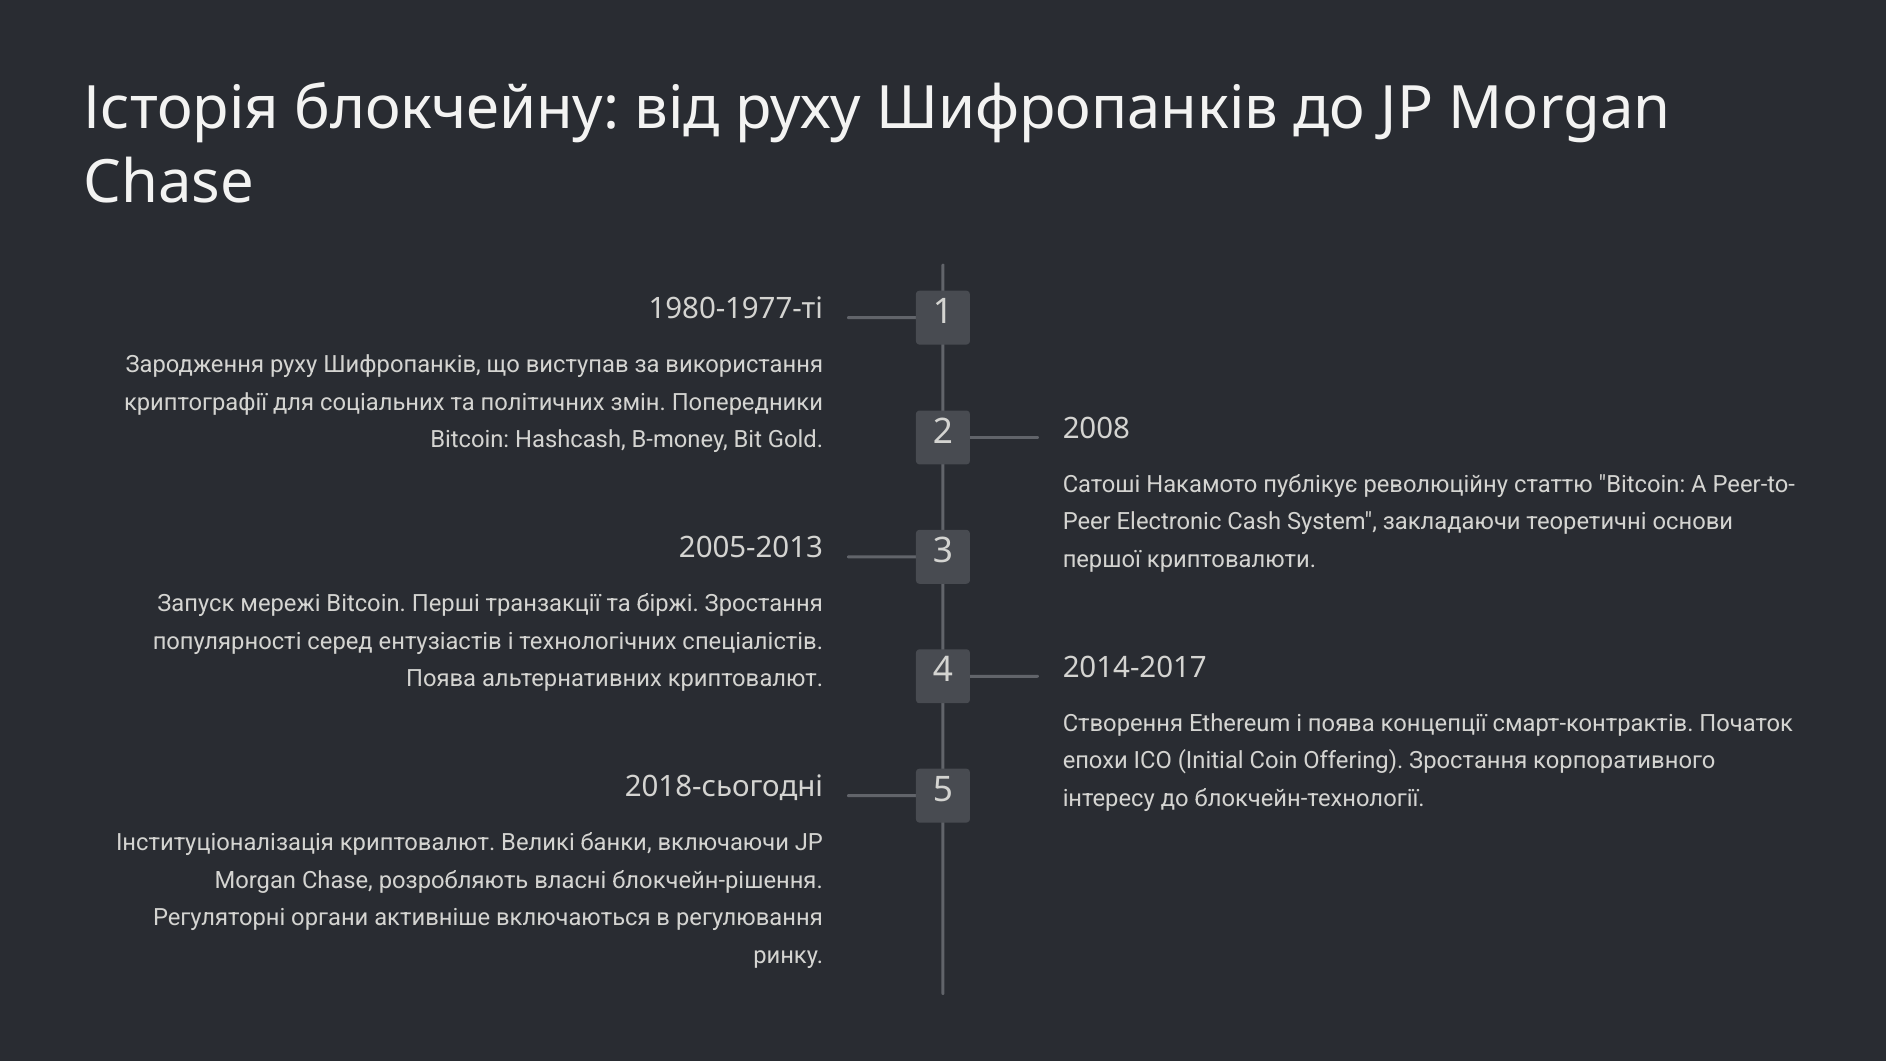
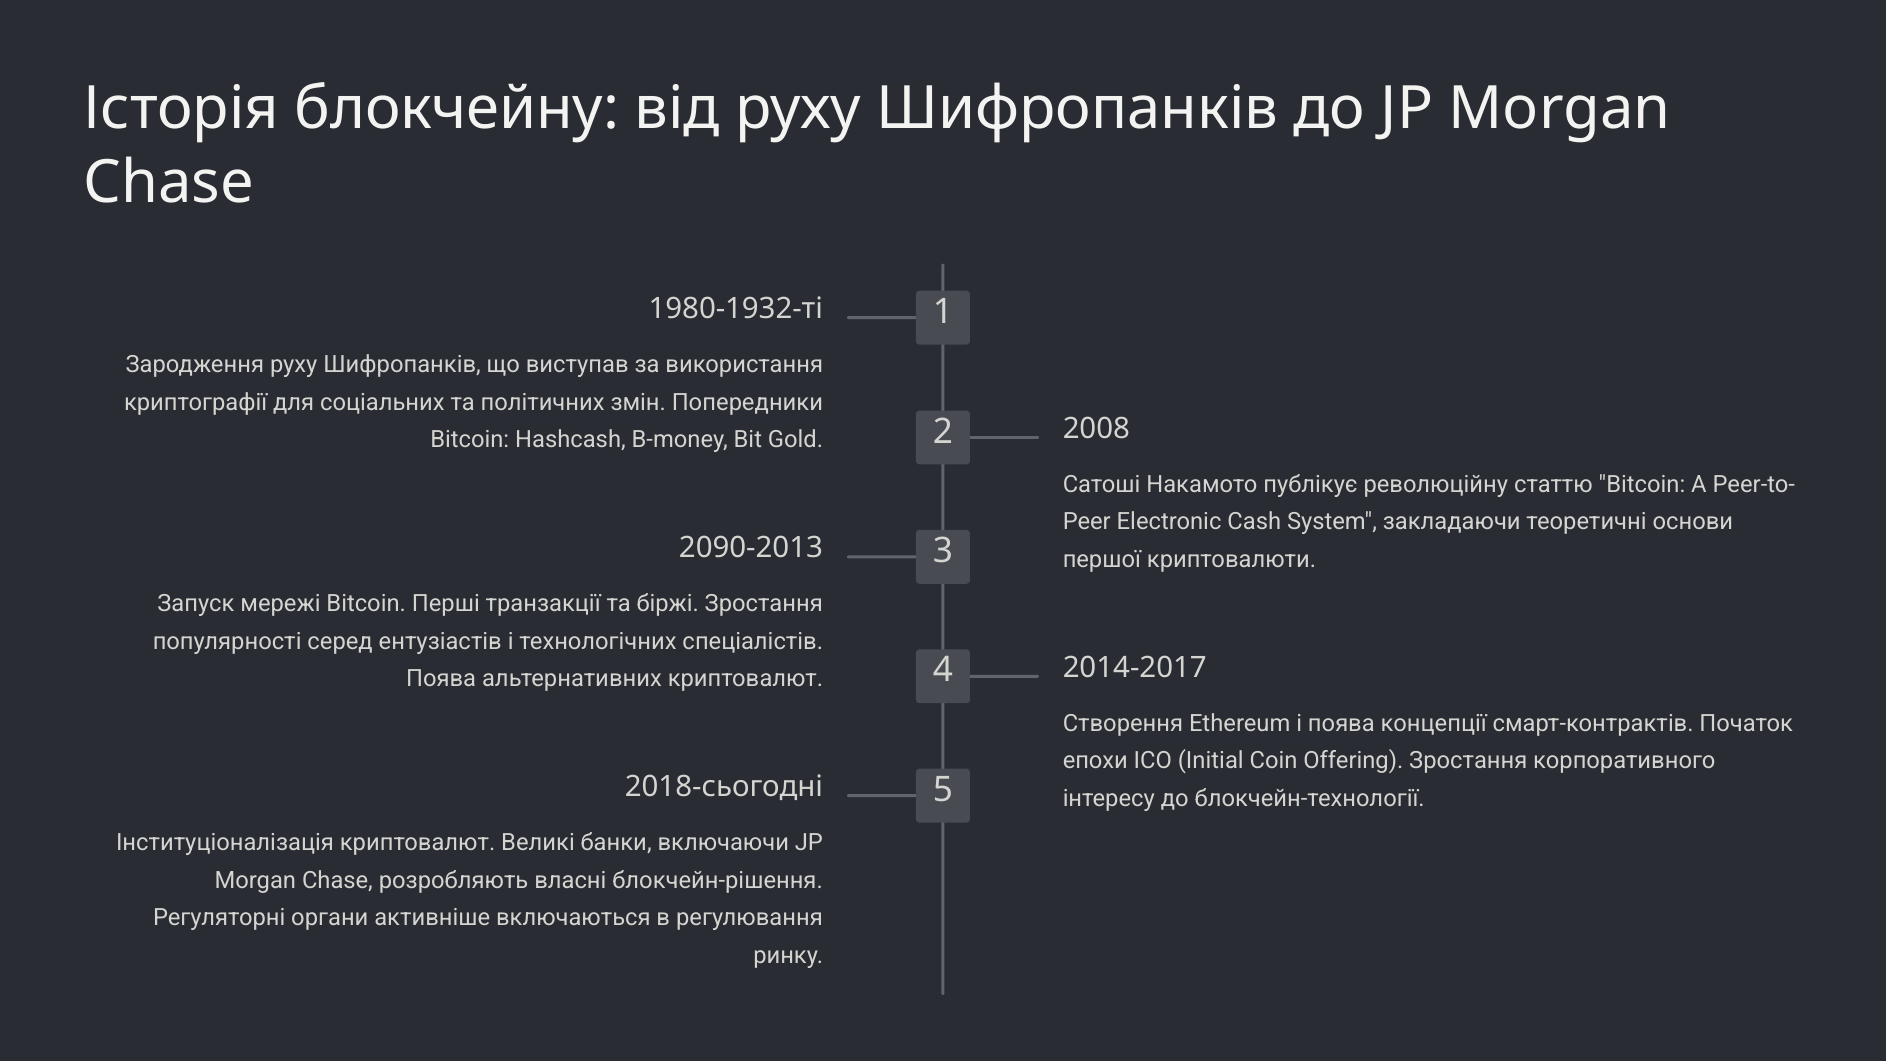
1980-1977-ті: 1980-1977-ті -> 1980-1932-ті (736, 309)
2005-2013: 2005-2013 -> 2090-2013 (751, 548)
